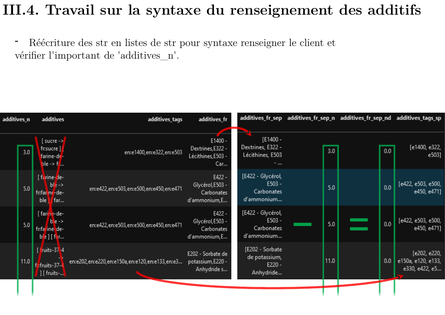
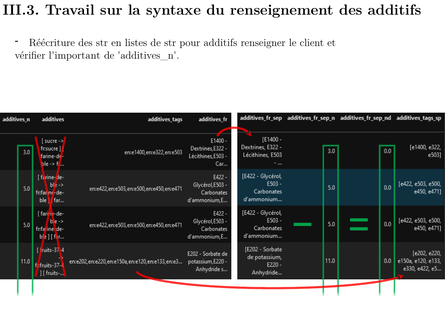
III.4: III.4 -> III.3 (21, 10)
pour syntaxe: syntaxe -> additifs (220, 43)
